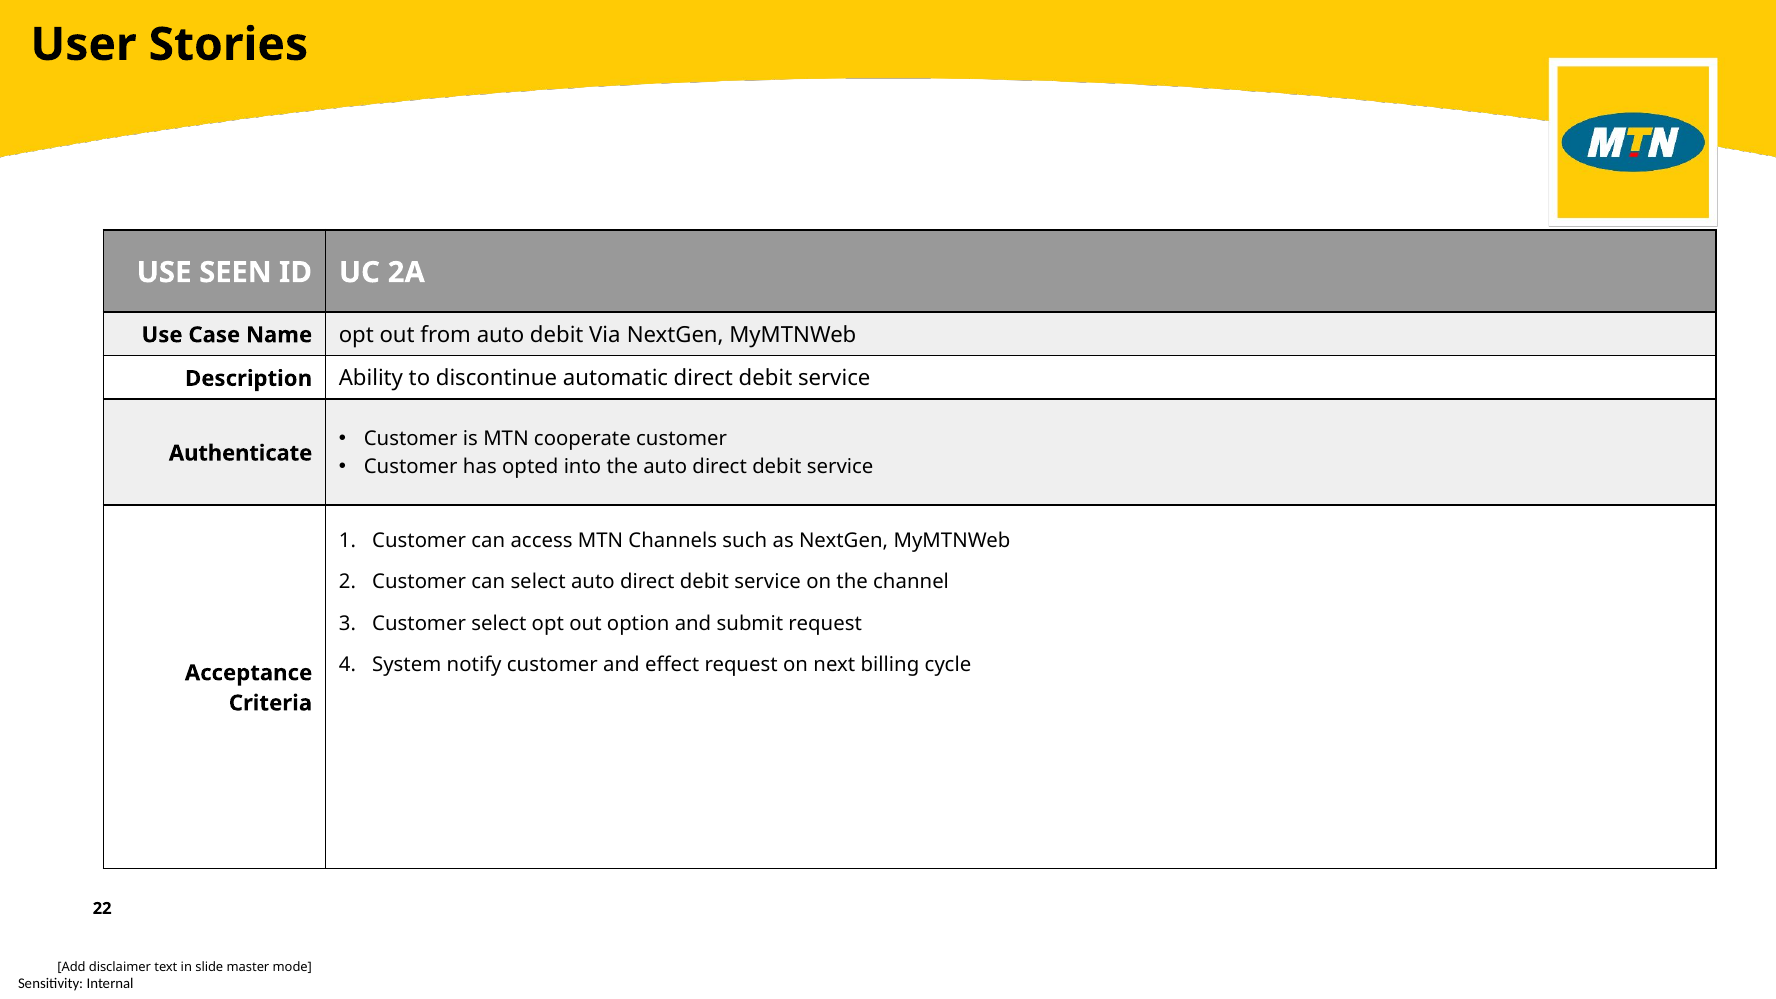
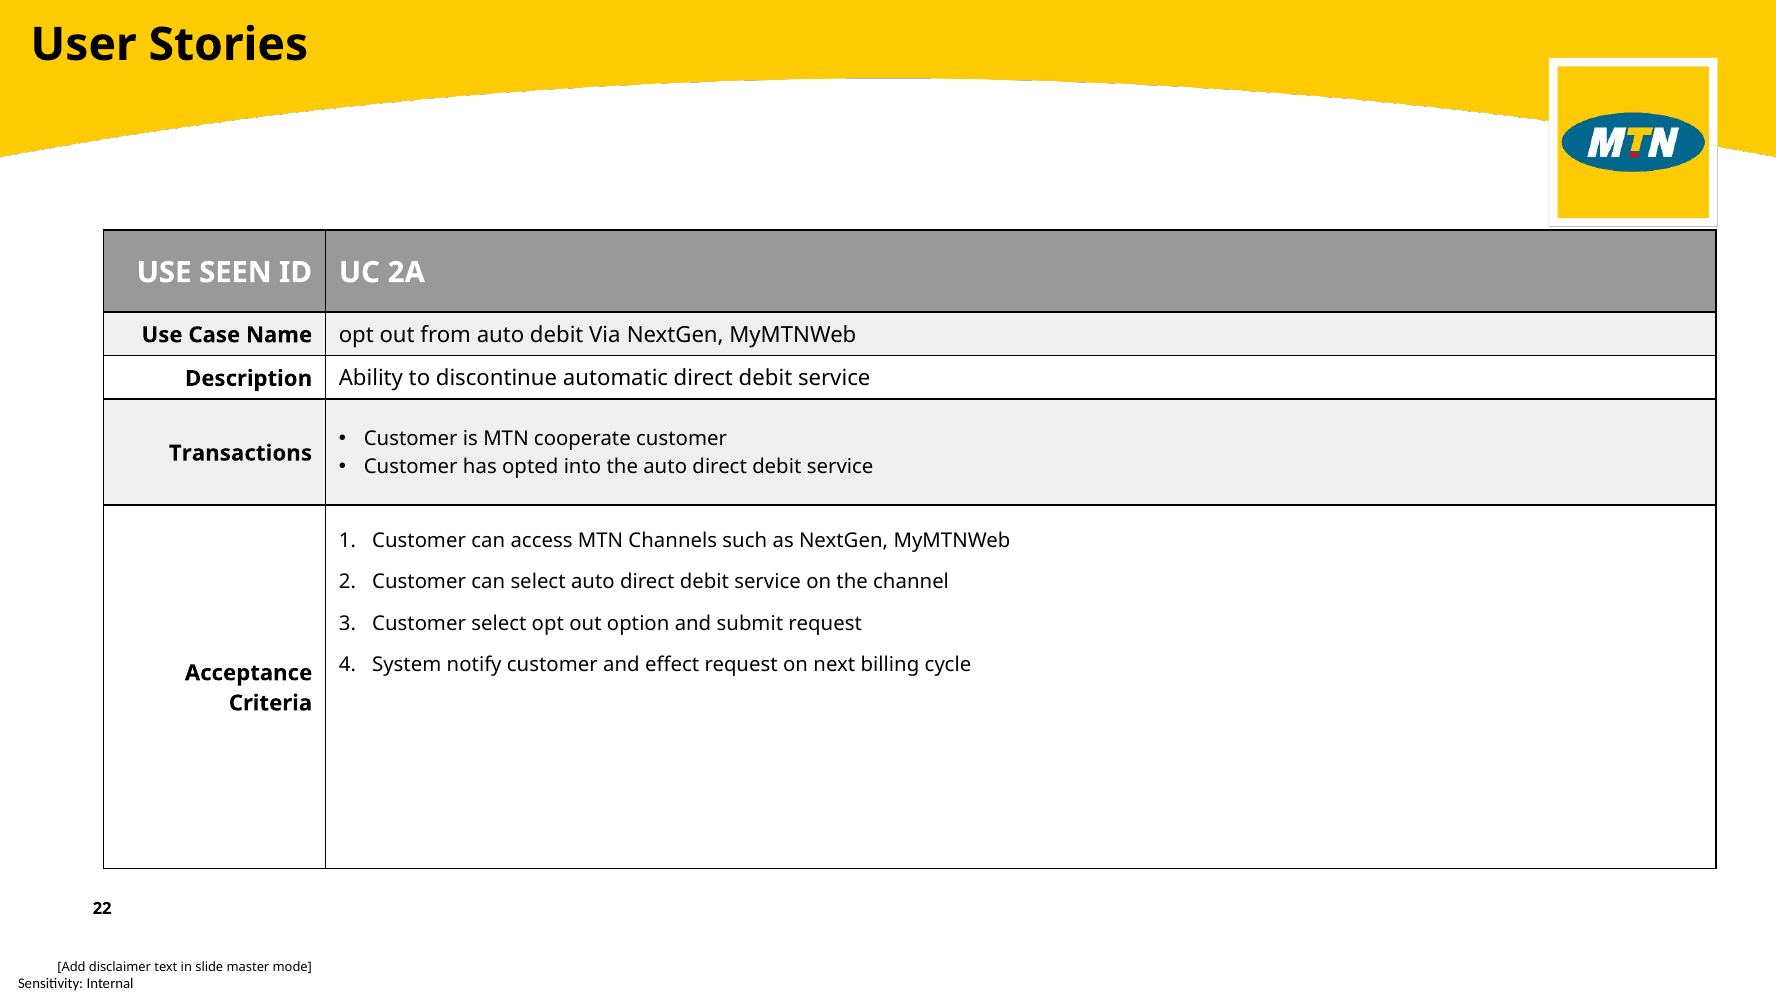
Authenticate: Authenticate -> Transactions (240, 453)
